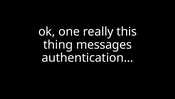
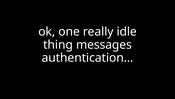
this: this -> idle (127, 31)
